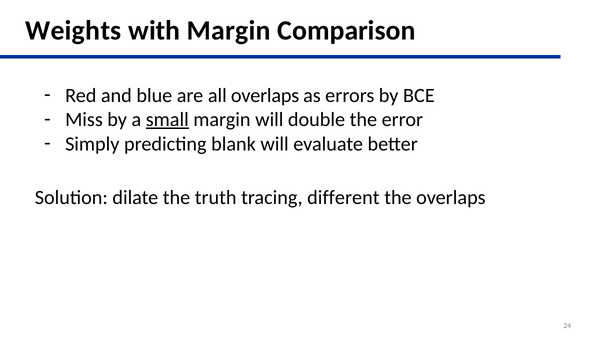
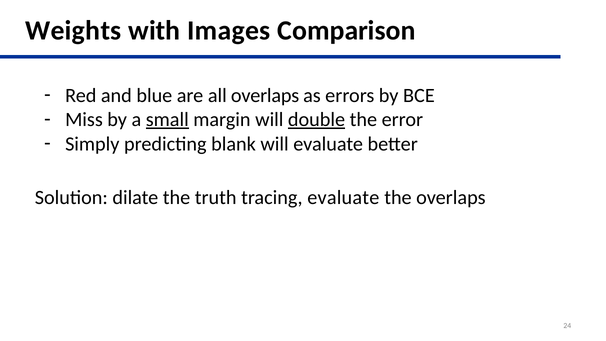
with Margin: Margin -> Images (229, 30)
double underline: none -> present (317, 120)
tracing different: different -> evaluate (343, 197)
